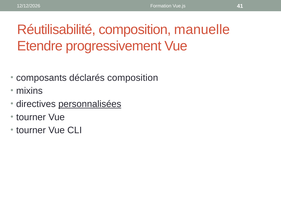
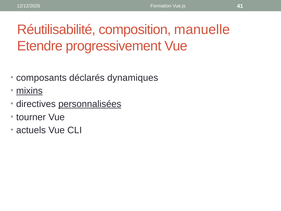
déclarés composition: composition -> dynamiques (133, 78)
mixins underline: none -> present (29, 91)
tourner: tourner -> actuels (31, 130)
